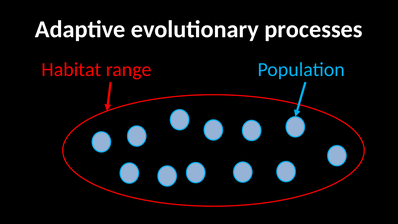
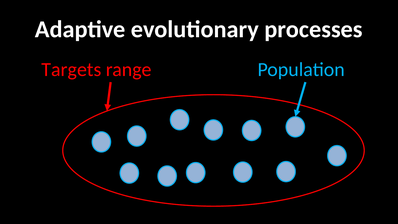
Habitat: Habitat -> Targets (71, 70)
